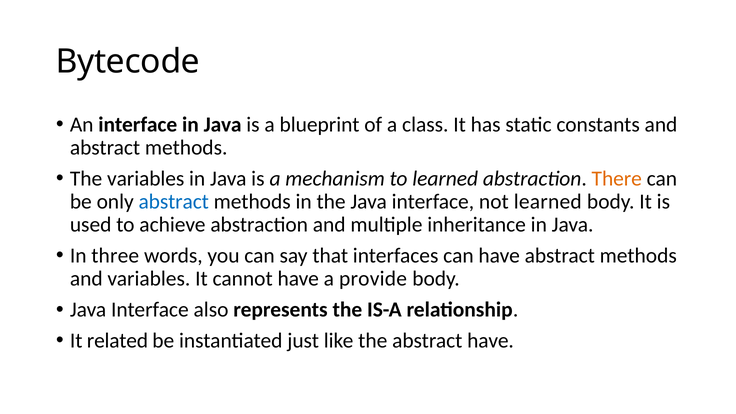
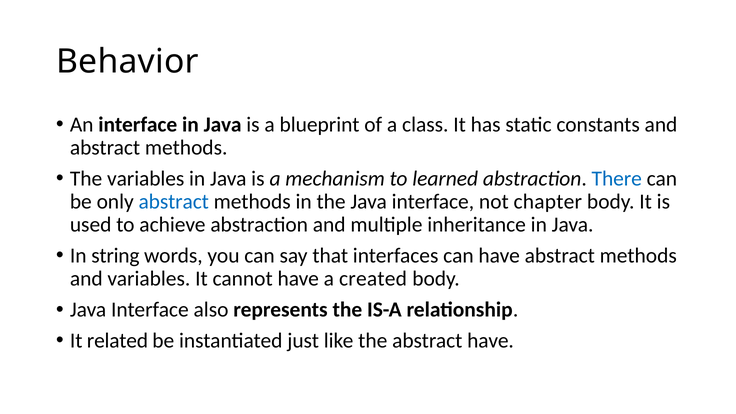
Bytecode: Bytecode -> Behavior (128, 62)
There colour: orange -> blue (617, 178)
not learned: learned -> chapter (548, 202)
three: three -> string (115, 256)
provide: provide -> created (373, 279)
